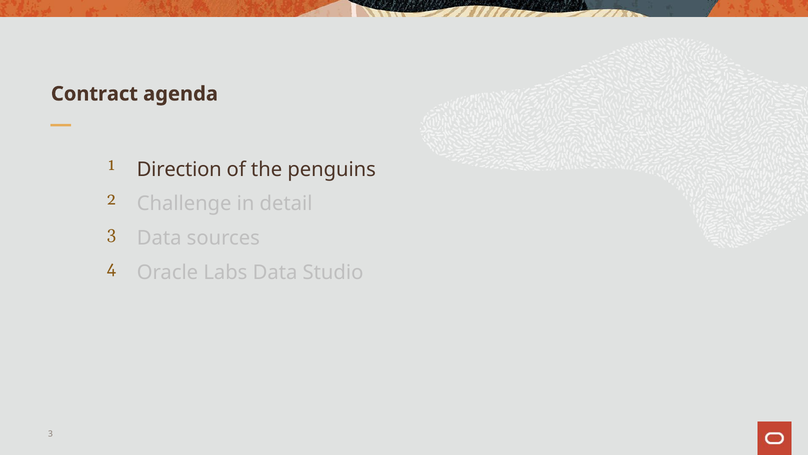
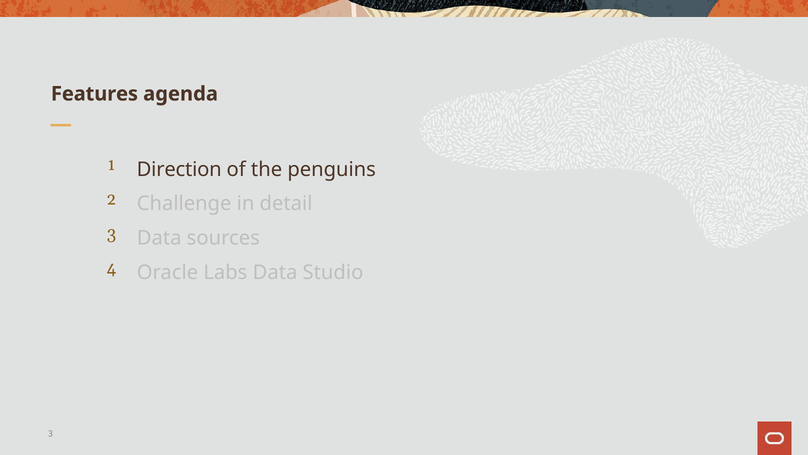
Contract: Contract -> Features (94, 94)
